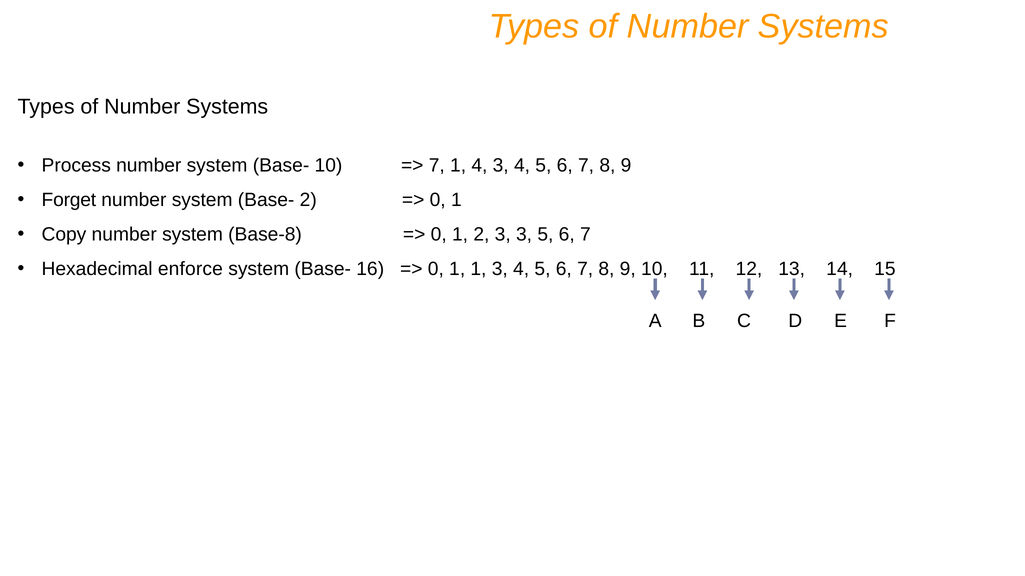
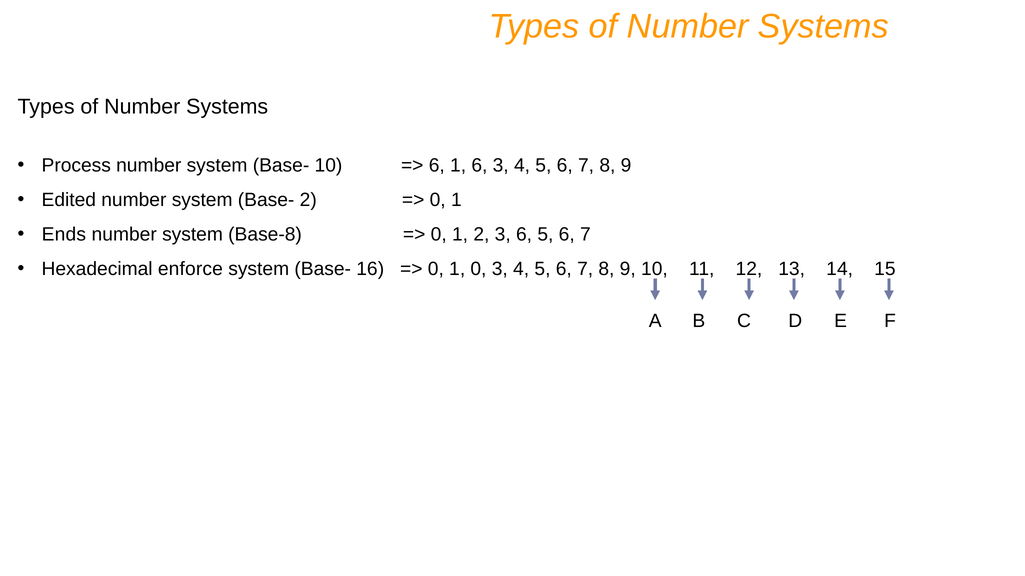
7: 7 -> 6 (437, 165)
1 4: 4 -> 6 (479, 165)
Forget: Forget -> Edited (69, 200)
Copy: Copy -> Ends (64, 235)
3 3: 3 -> 6 (524, 235)
1 1: 1 -> 0 (478, 269)
